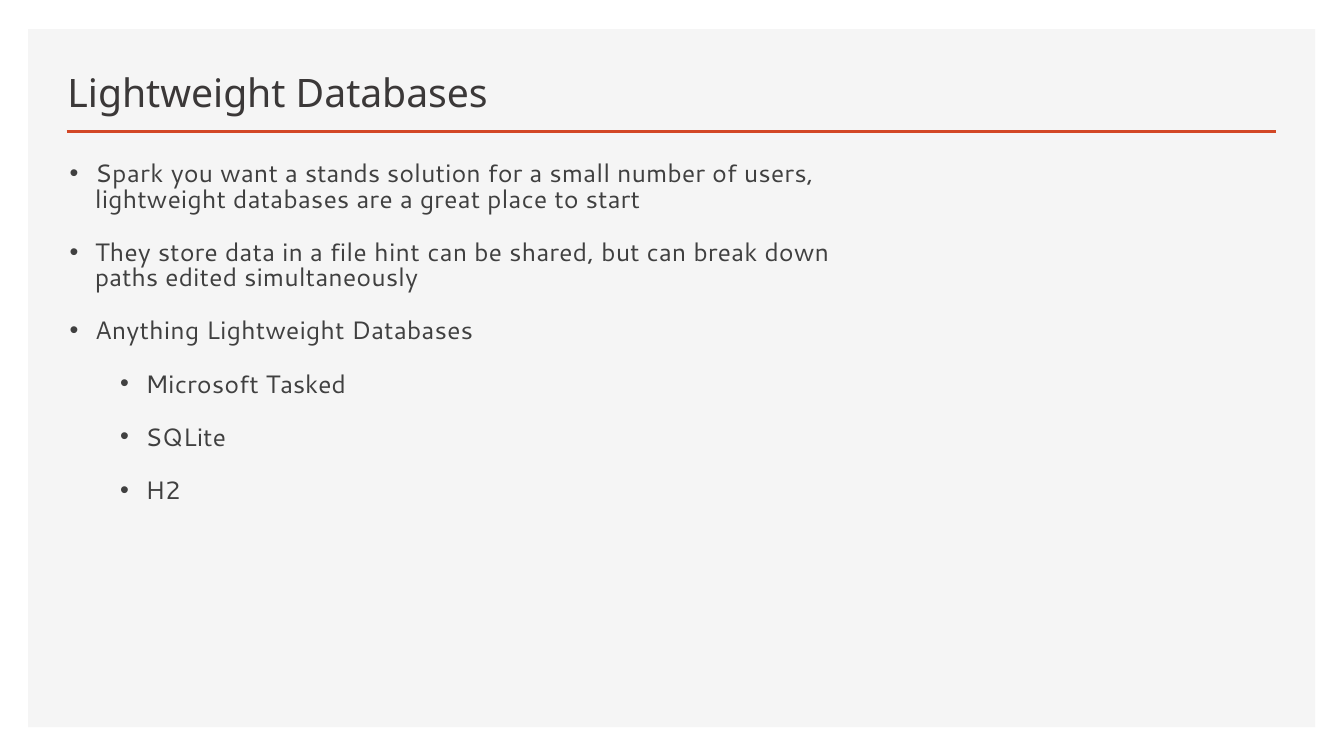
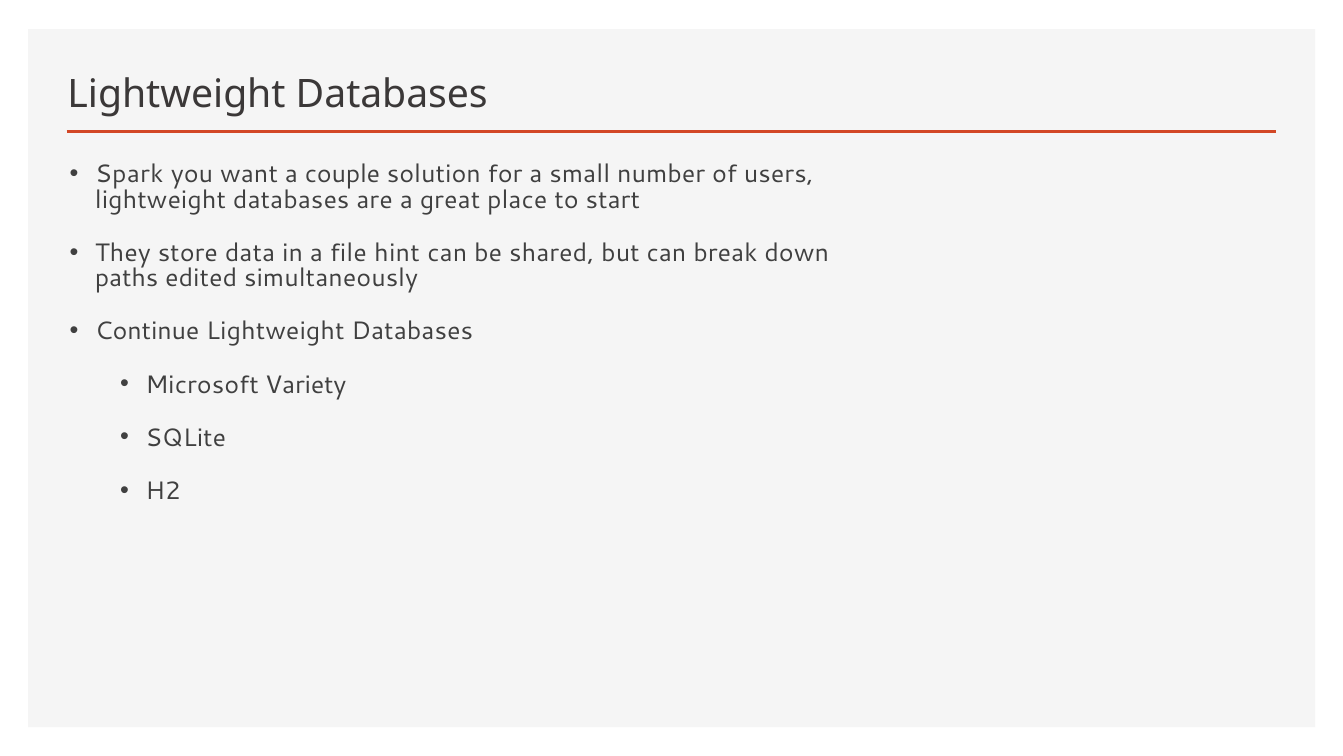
stands: stands -> couple (343, 175)
Anything: Anything -> Continue (147, 331)
Tasked: Tasked -> Variety (306, 384)
